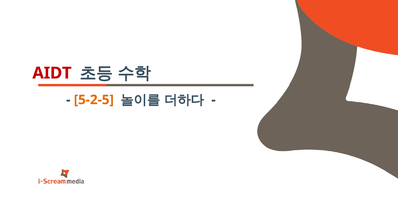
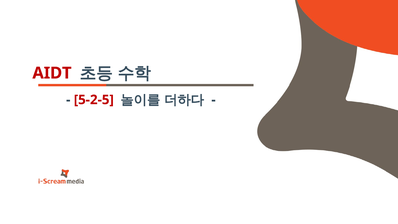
5-2-5 colour: orange -> red (94, 100)
